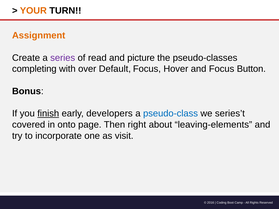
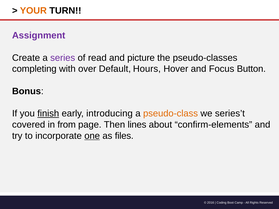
Assignment colour: orange -> purple (39, 36)
Default Focus: Focus -> Hours (147, 69)
developers: developers -> introducing (109, 114)
pseudo-class colour: blue -> orange (171, 114)
onto: onto -> from (67, 125)
right: right -> lines (137, 125)
leaving-elements: leaving-elements -> confirm-elements (213, 125)
one underline: none -> present (92, 136)
visit: visit -> files (124, 136)
